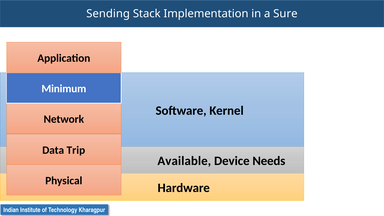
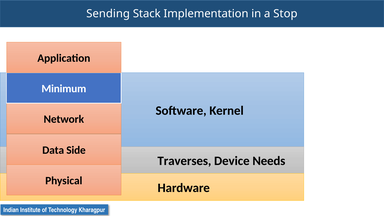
Sure: Sure -> Stop (285, 14)
Trip: Trip -> Side (76, 150)
Available: Available -> Traverses (184, 161)
